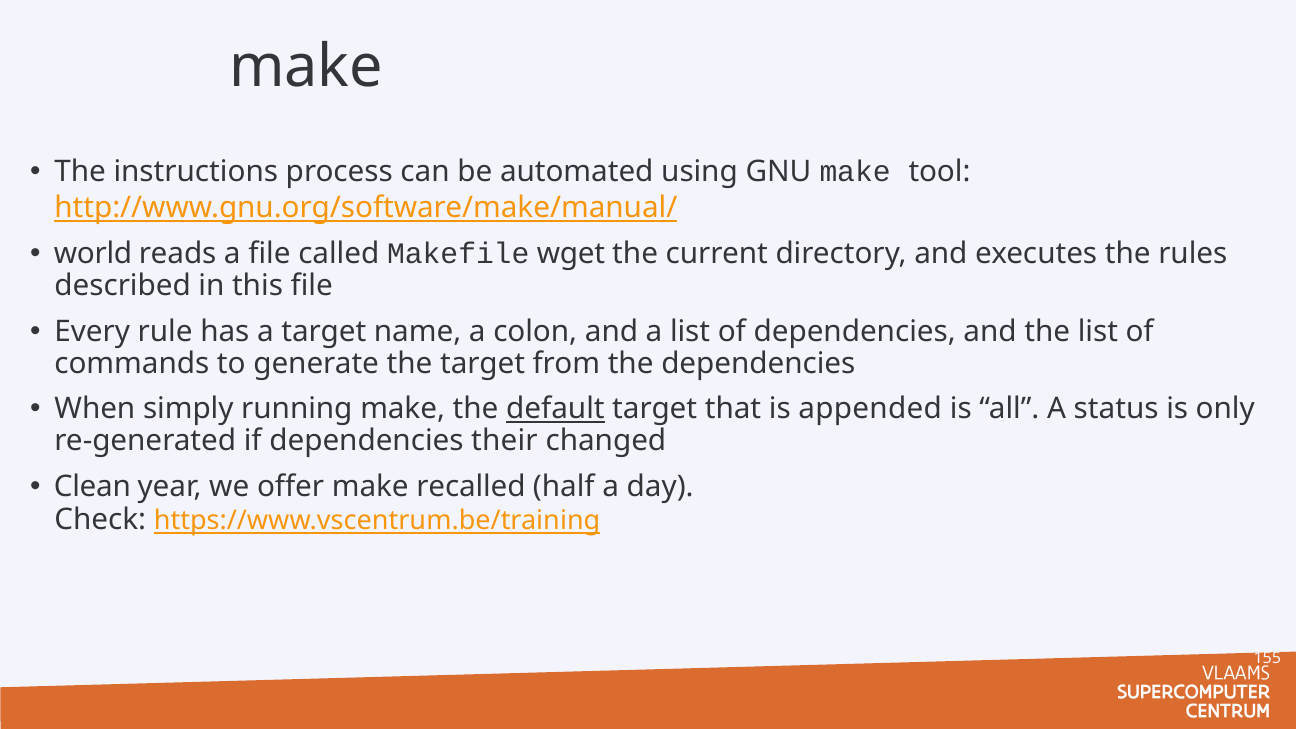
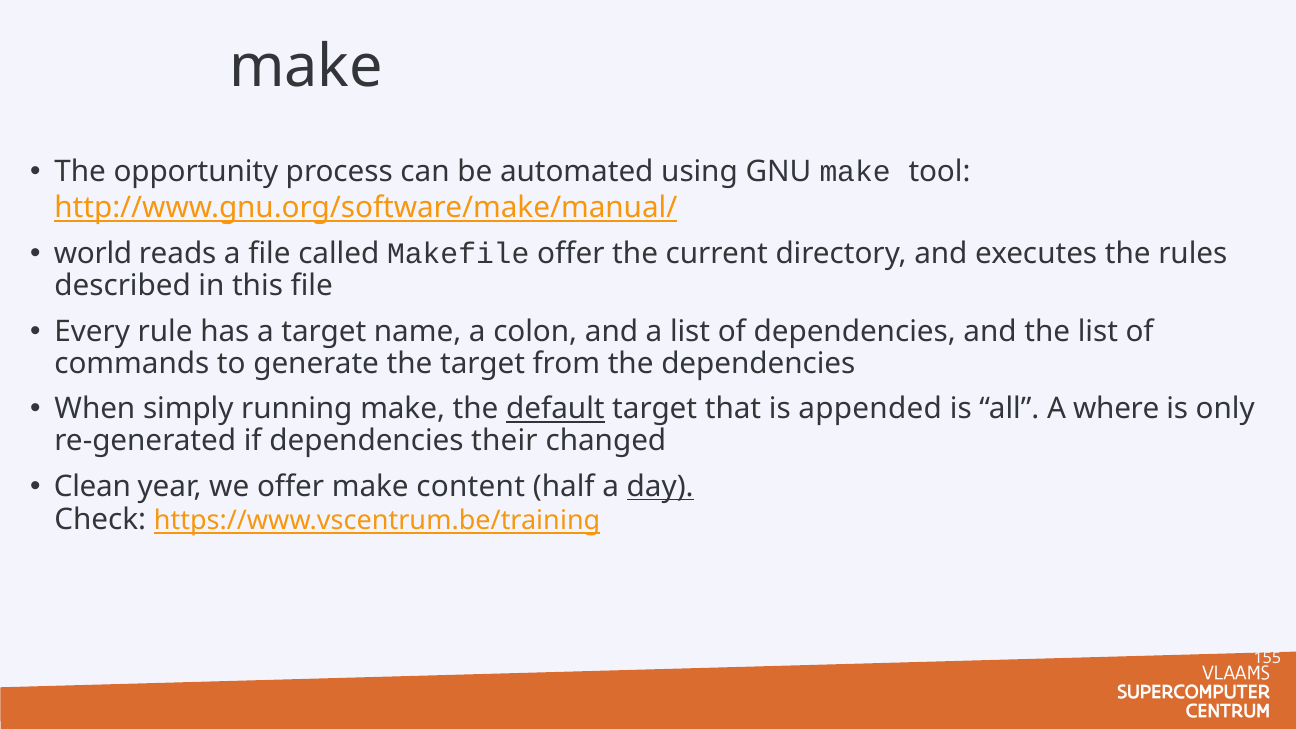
instructions: instructions -> opportunity (196, 172)
Makefile wget: wget -> offer (571, 254)
status: status -> where (1116, 409)
recalled: recalled -> content (471, 487)
day underline: none -> present (660, 487)
